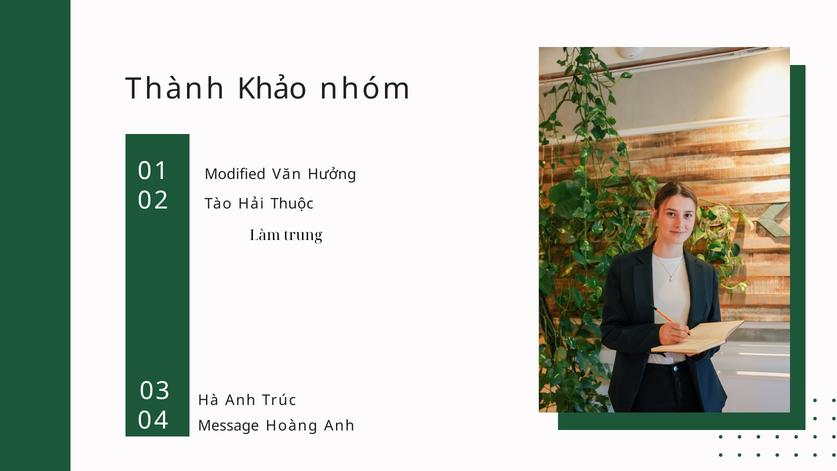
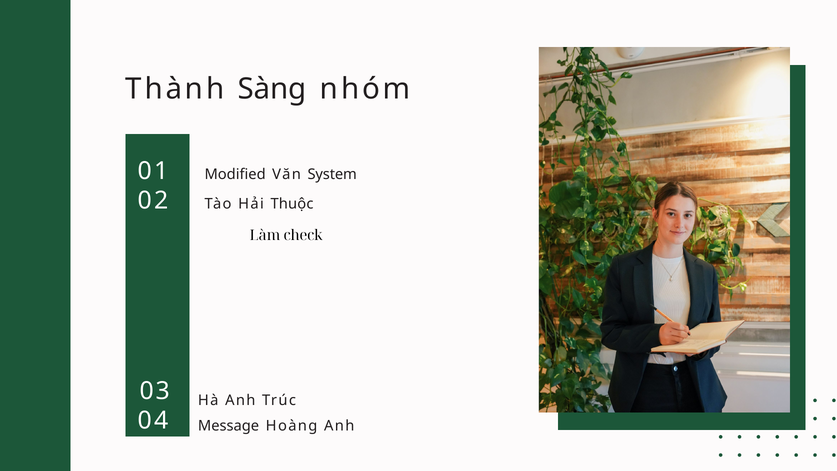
Khảo: Khảo -> Sàng (272, 89)
Hưởng: Hưởng -> System (332, 174)
trung: trung -> check (303, 235)
